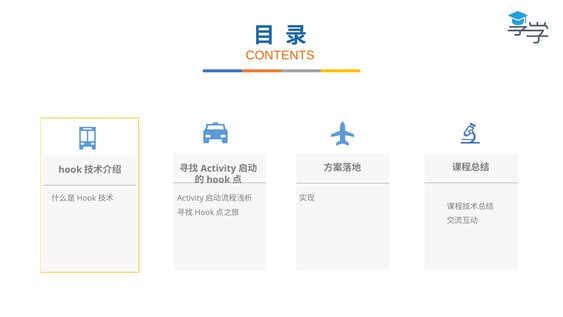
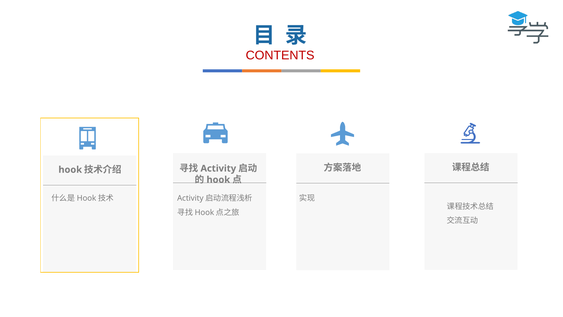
CONTENTS colour: orange -> red (280, 55)
